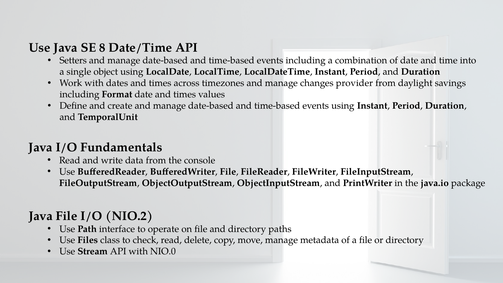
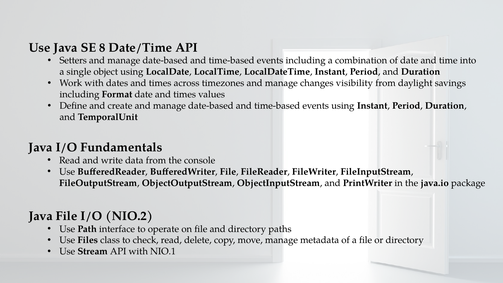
provider: provider -> visibility (354, 83)
NIO.0: NIO.0 -> NIO.1 (163, 251)
